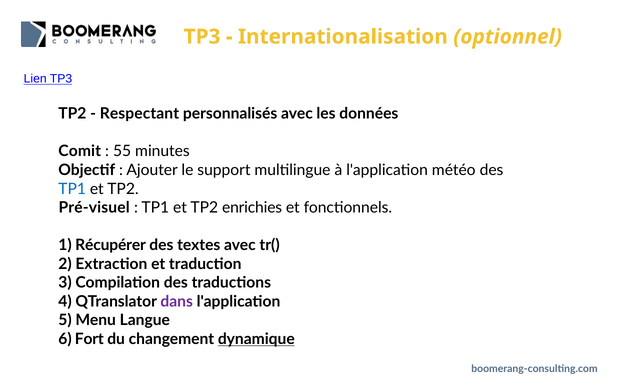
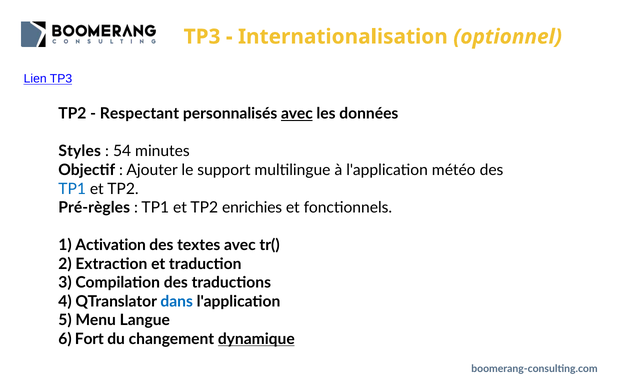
avec underline: none -> present (297, 114)
Comit: Comit -> Styles (80, 151)
55: 55 -> 54 (122, 151)
Pré-visuel: Pré-visuel -> Pré-règles (94, 207)
Récupérer: Récupérer -> Activation (111, 245)
dans colour: purple -> blue (177, 301)
